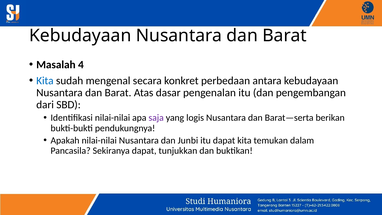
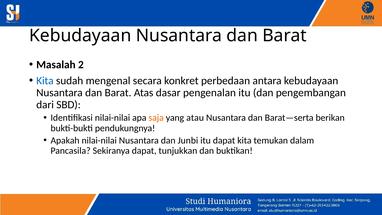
4: 4 -> 2 (81, 65)
saja colour: purple -> orange (156, 118)
logis: logis -> atau (195, 118)
